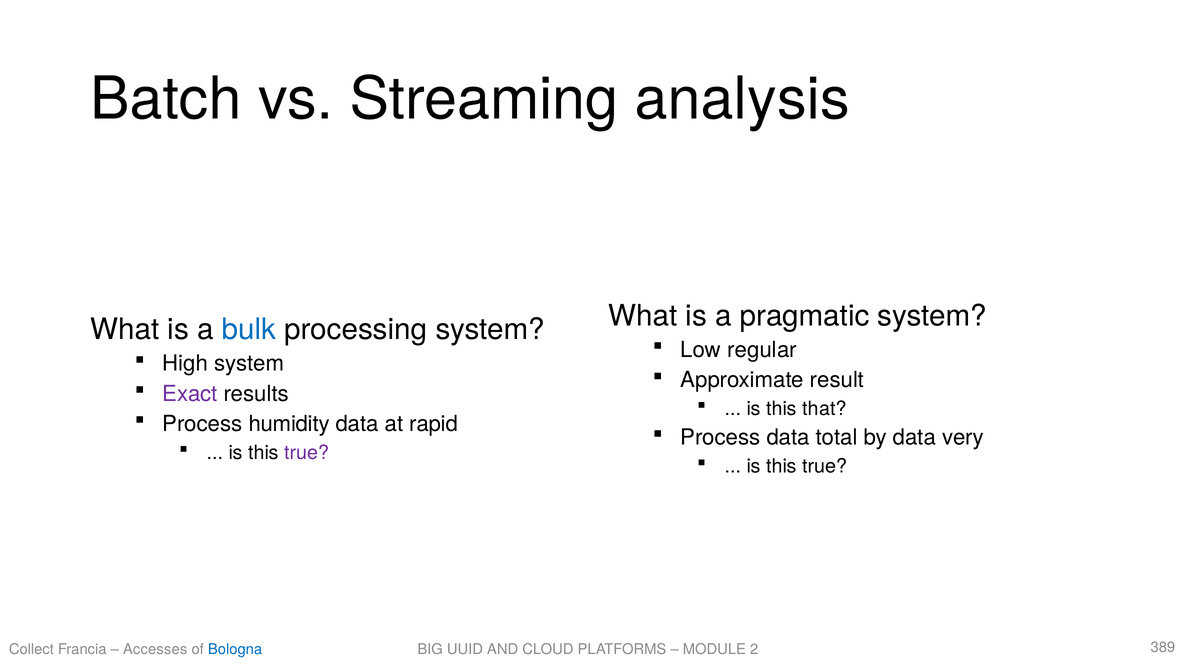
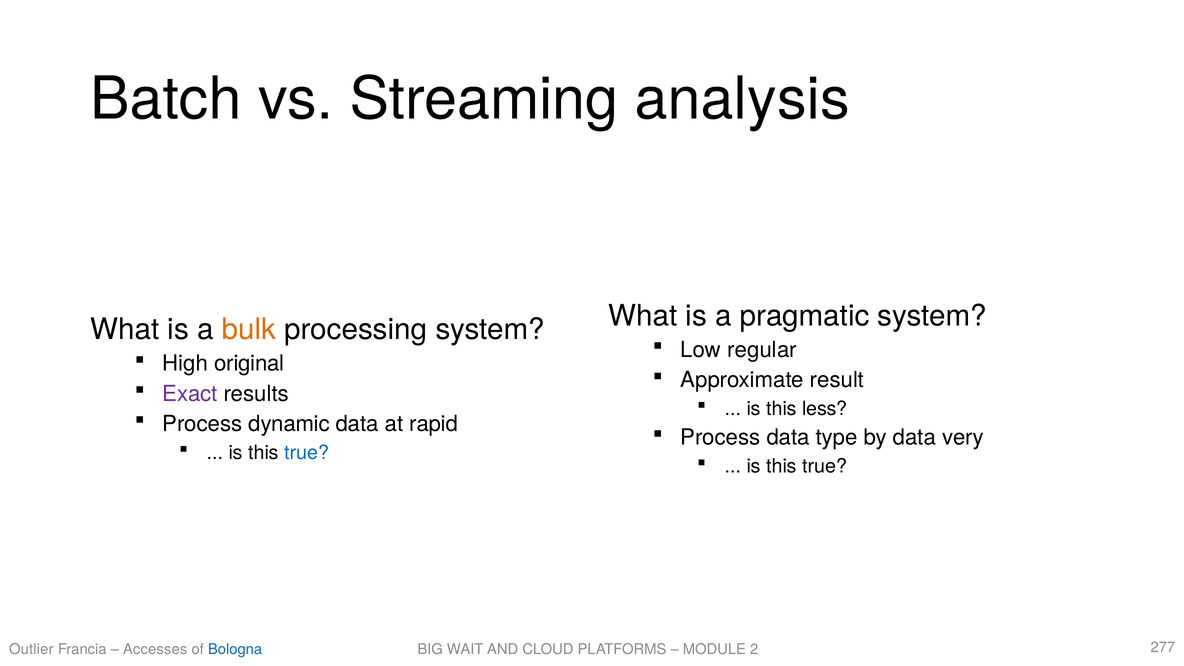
bulk colour: blue -> orange (249, 329)
High system: system -> original (249, 364)
that: that -> less (825, 409)
humidity: humidity -> dynamic (289, 424)
total: total -> type (837, 438)
true colour: purple -> blue (307, 453)
Collect: Collect -> Outlier (31, 649)
UUID: UUID -> WAIT (465, 649)
389: 389 -> 277 (1163, 648)
